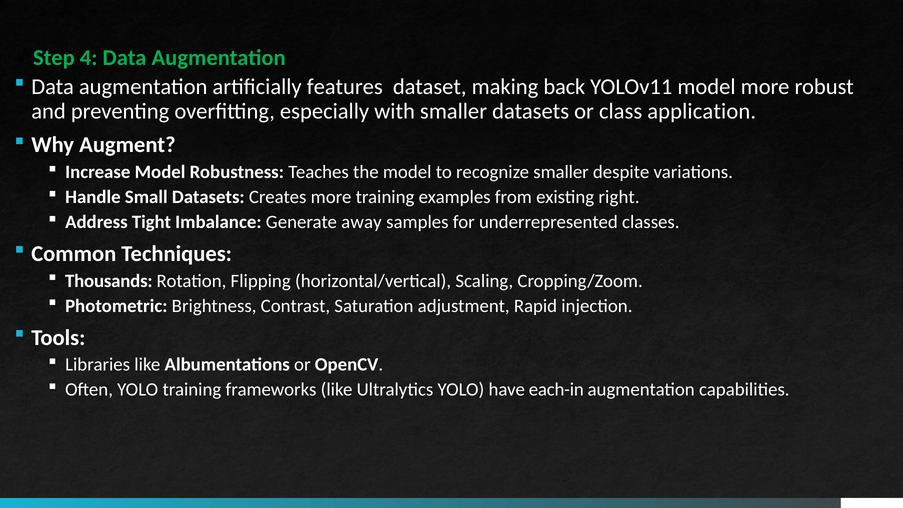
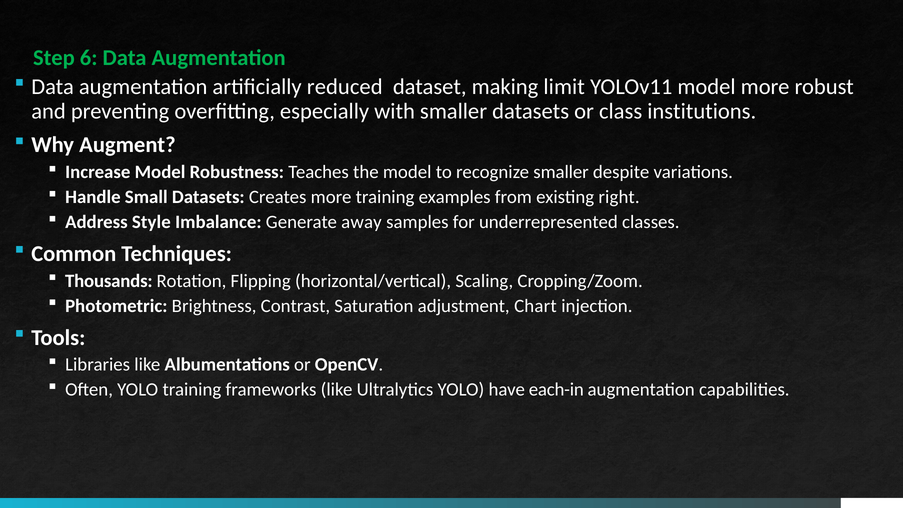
4: 4 -> 6 (89, 58)
features: features -> reduced (345, 87)
back: back -> limit (564, 87)
application: application -> institutions (702, 111)
Tight: Tight -> Style (151, 222)
Rapid: Rapid -> Chart (535, 306)
